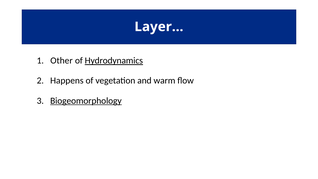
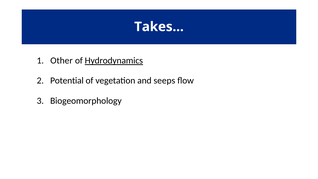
Layer: Layer -> Takes (159, 27)
Happens: Happens -> Potential (67, 81)
warm: warm -> seeps (164, 81)
Biogeomorphology underline: present -> none (86, 101)
